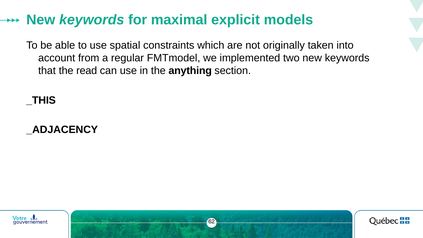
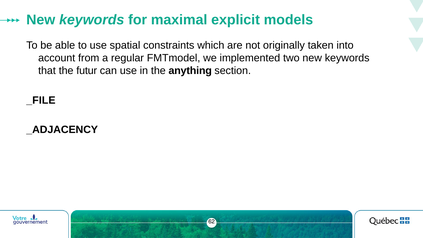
read: read -> futur (87, 71)
_THIS: _THIS -> _FILE (41, 100)
